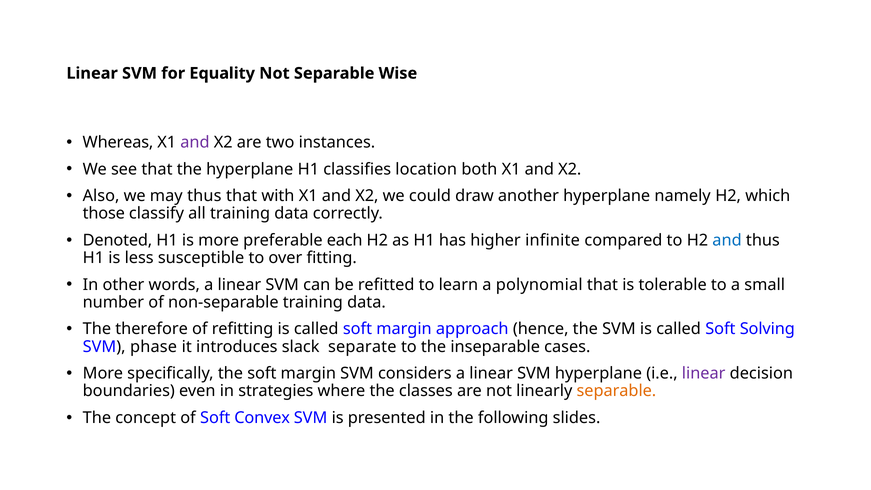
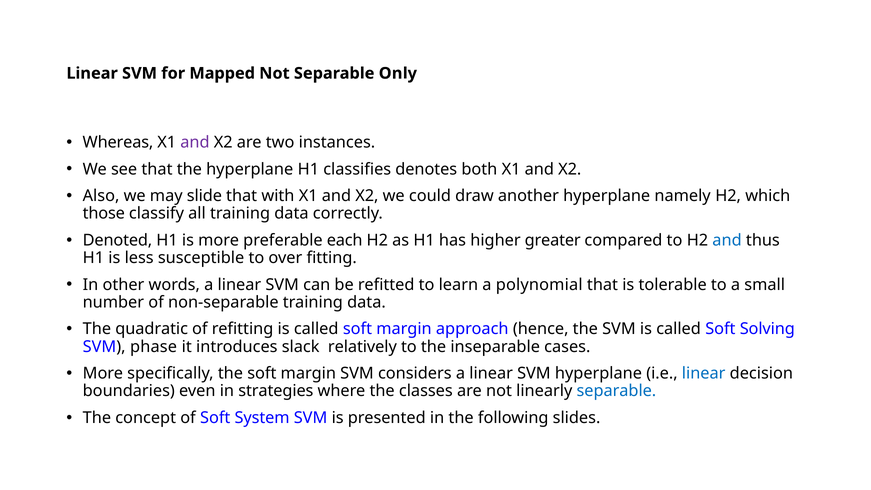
Equality: Equality -> Mapped (222, 73)
Wise: Wise -> Only (398, 73)
location: location -> denotes (426, 169)
may thus: thus -> slide (204, 196)
infinite: infinite -> greater (553, 240)
therefore: therefore -> quadratic (152, 329)
separate: separate -> relatively (362, 347)
linear colour: purple -> blue (704, 373)
separable colour: orange -> blue (616, 391)
Convex: Convex -> System (262, 418)
